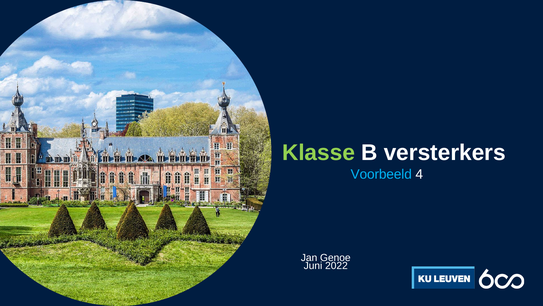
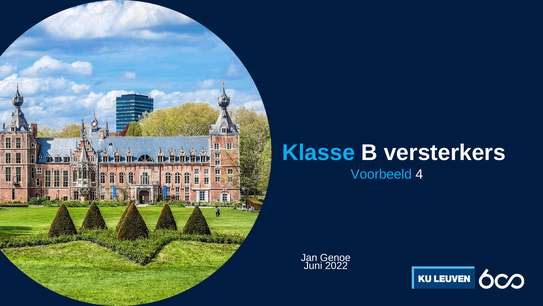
Klasse colour: light green -> light blue (319, 153)
